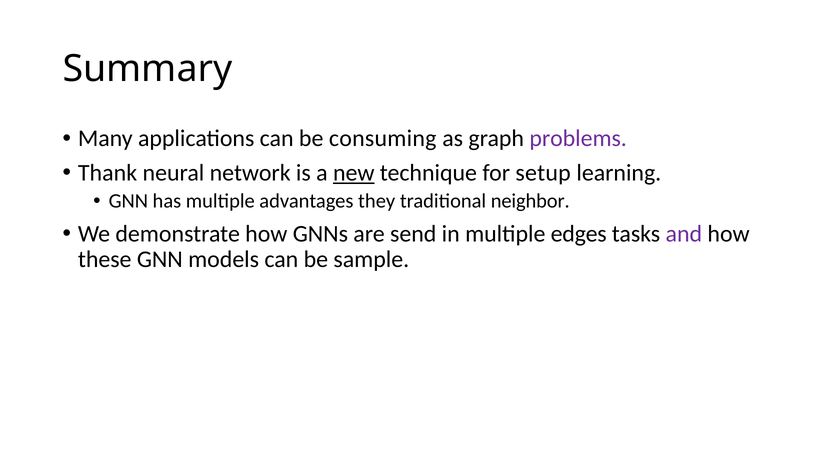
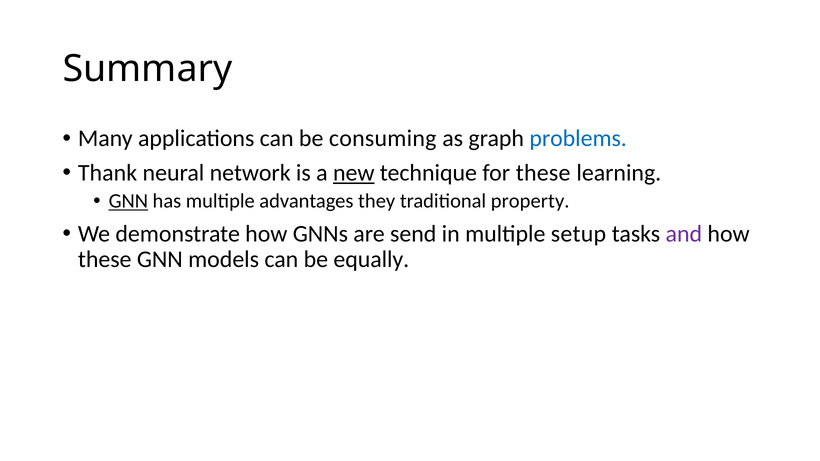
problems colour: purple -> blue (578, 139)
for setup: setup -> these (543, 173)
GNN underline: none -> present (128, 201)
neighbor: neighbor -> property (530, 201)
edges: edges -> setup (578, 234)
sample: sample -> equally (371, 260)
